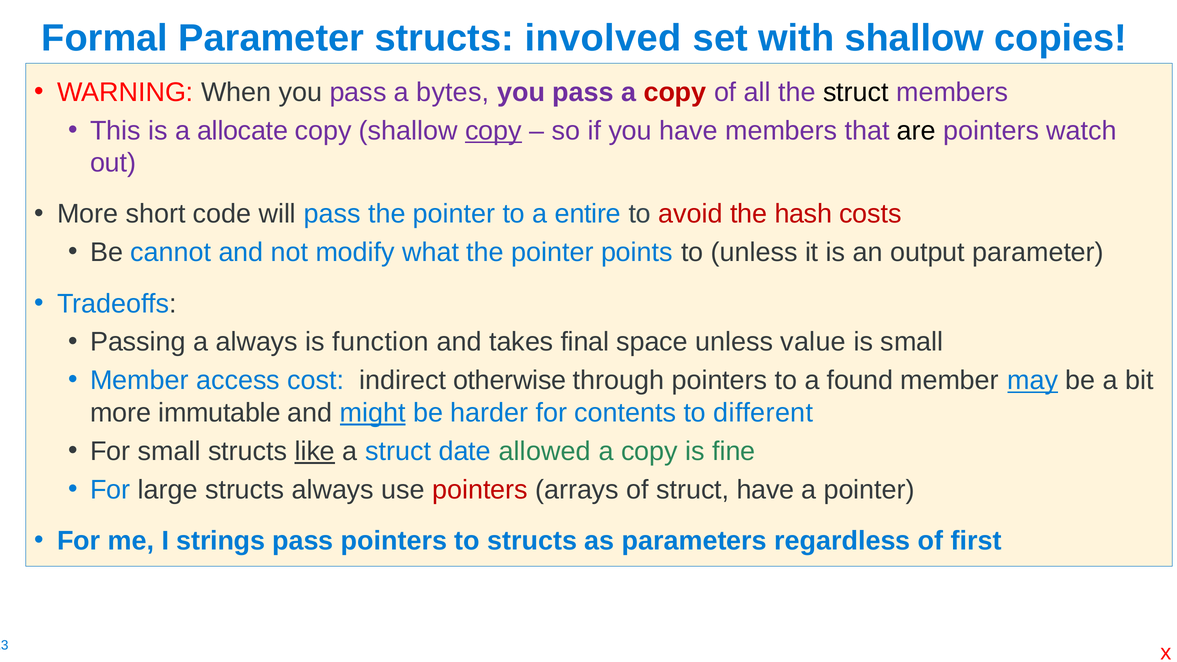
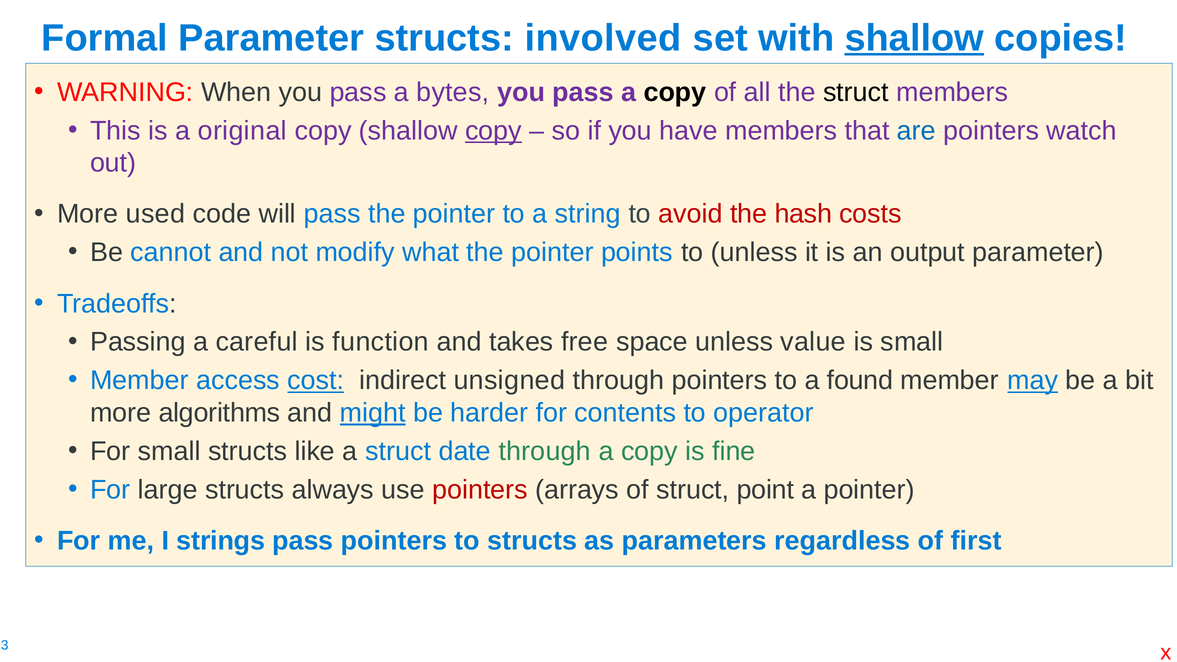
shallow underline: none -> present (914, 38)
copy colour: red -> black (675, 92)
allocate: allocate -> original (242, 131)
are colour: black -> blue (916, 131)
short: short -> used (155, 214)
entire: entire -> string (588, 214)
a always: always -> careful (257, 342)
final: final -> free (585, 342)
cost underline: none -> present (316, 381)
otherwise: otherwise -> unsigned (509, 381)
immutable: immutable -> algorithms (219, 413)
different: different -> operator (763, 413)
like underline: present -> none (315, 451)
date allowed: allowed -> through (545, 451)
struct have: have -> point (765, 490)
